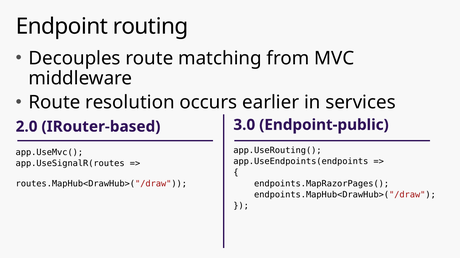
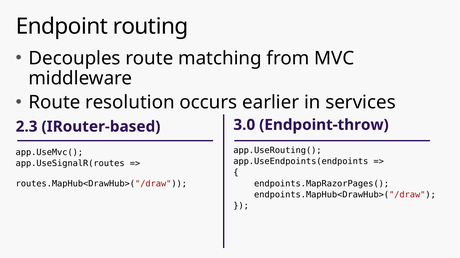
Endpoint-public: Endpoint-public -> Endpoint-throw (324, 125)
2.0: 2.0 -> 2.3 (27, 127)
